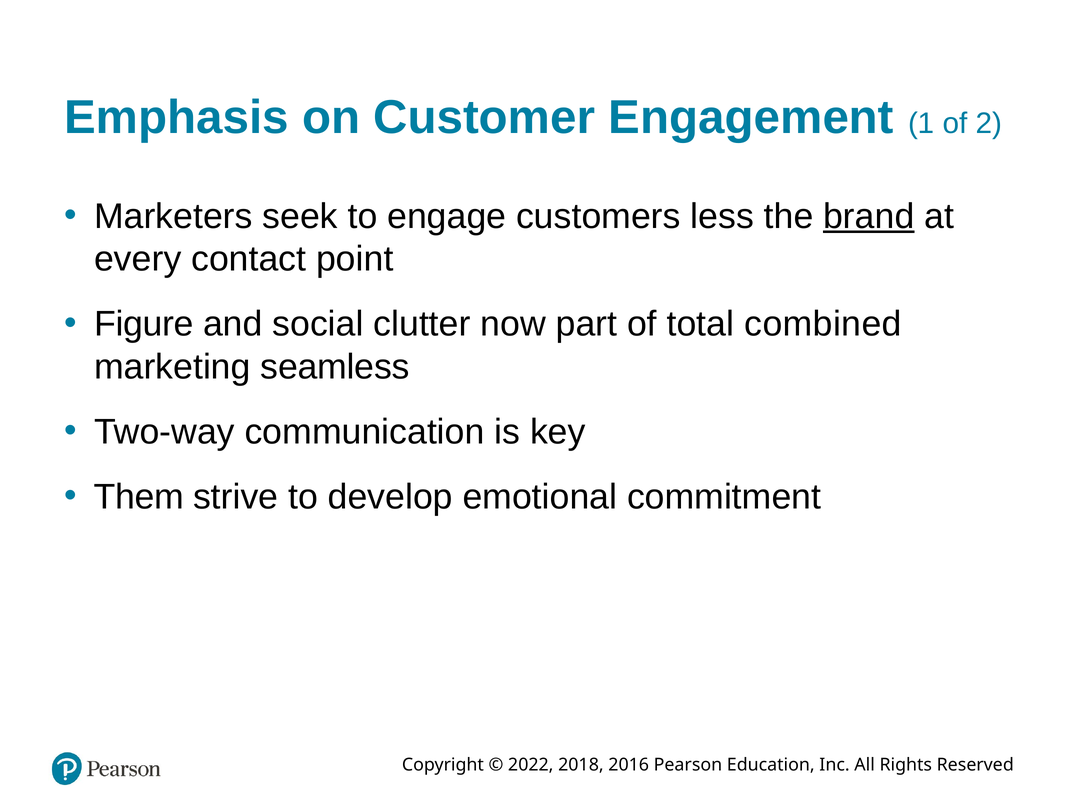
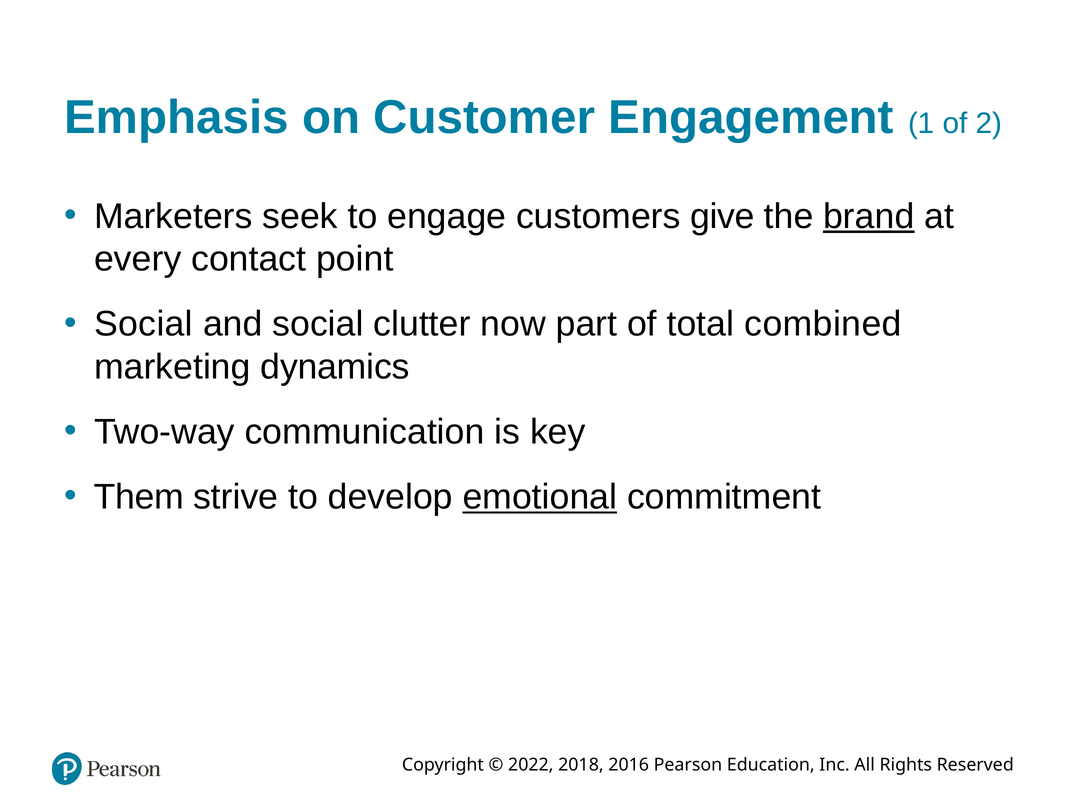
less: less -> give (722, 217)
Figure: Figure -> Social (143, 324)
seamless: seamless -> dynamics (335, 367)
emotional underline: none -> present (540, 497)
